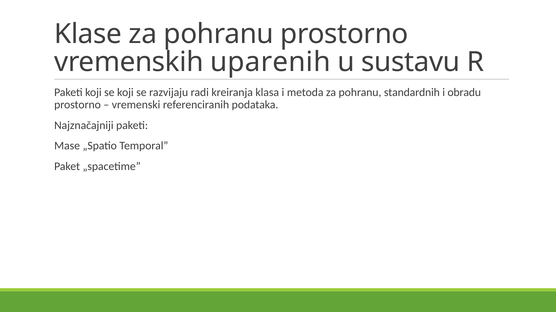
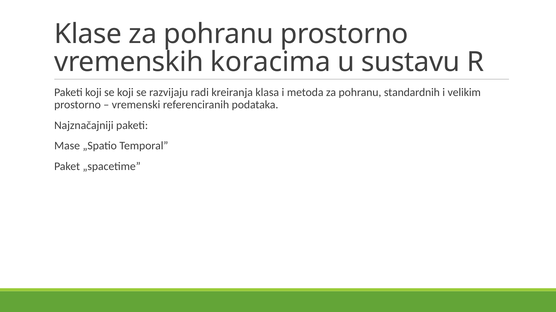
uparenih: uparenih -> koracima (270, 62)
obradu: obradu -> velikim (464, 92)
